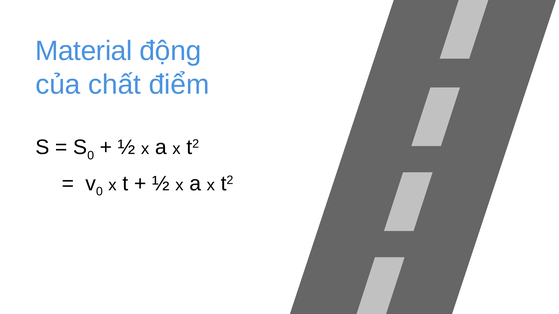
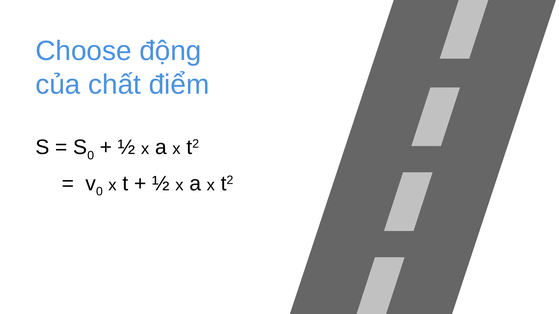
Material: Material -> Choose (84, 51)
